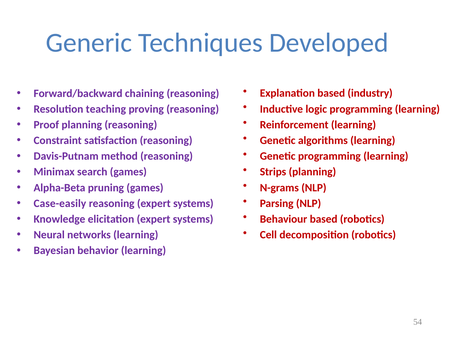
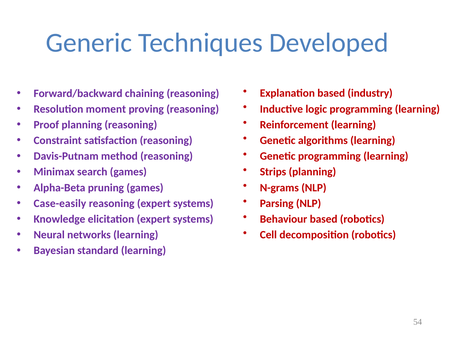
teaching: teaching -> moment (106, 109)
behavior: behavior -> standard (98, 250)
